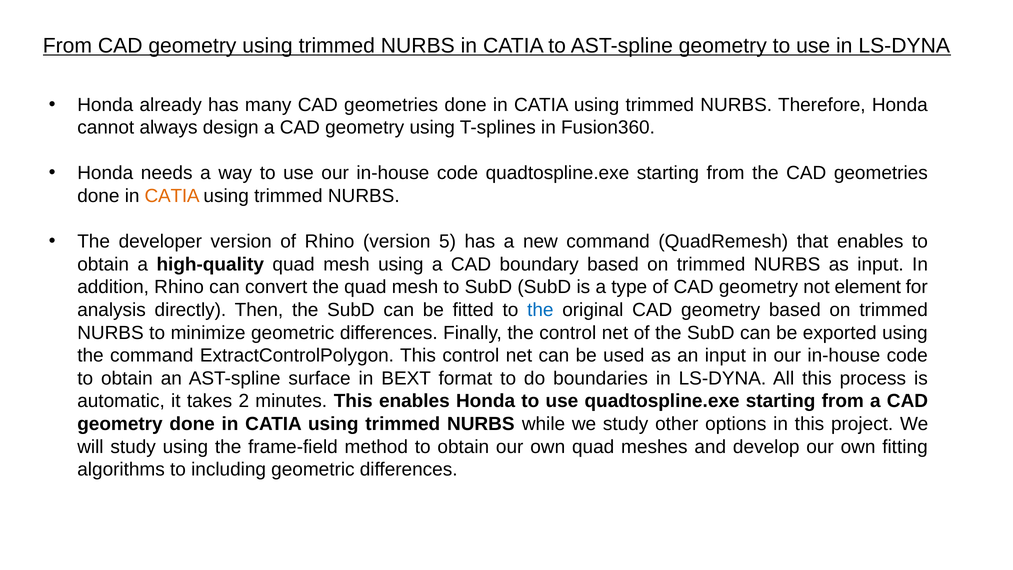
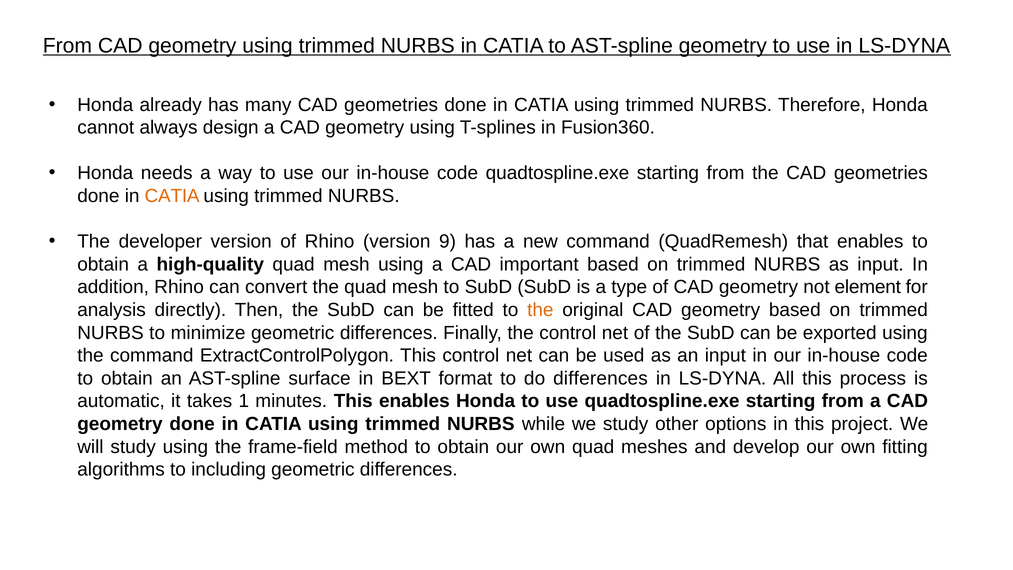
5: 5 -> 9 (448, 241)
boundary: boundary -> important (539, 264)
the colour: blue -> orange (540, 310)
do boundaries: boundaries -> differences (600, 378)
2: 2 -> 1 (244, 401)
